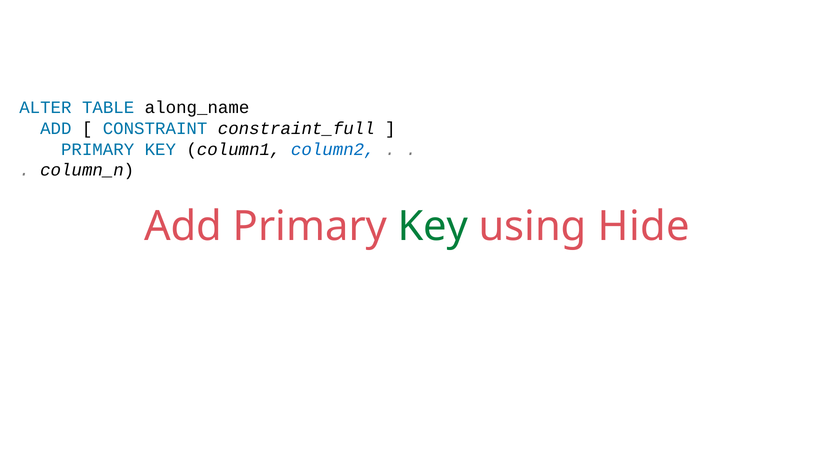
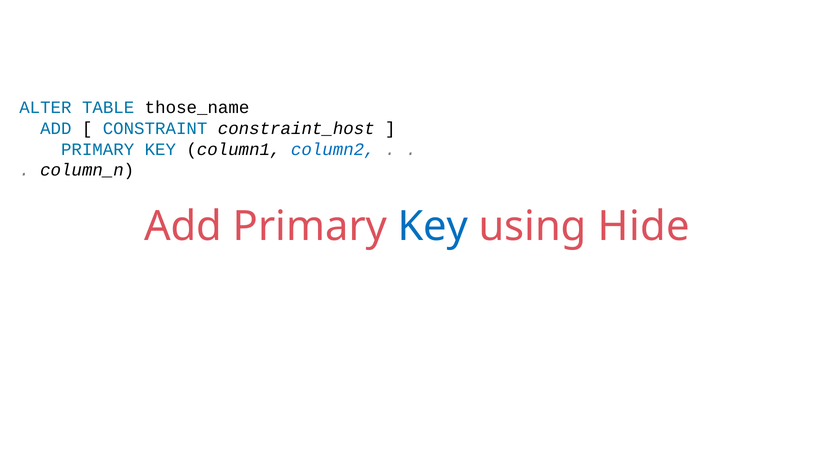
along_name: along_name -> those_name (197, 107)
constraint_full: constraint_full -> constraint_host (296, 128)
Key colour: green -> blue (433, 226)
